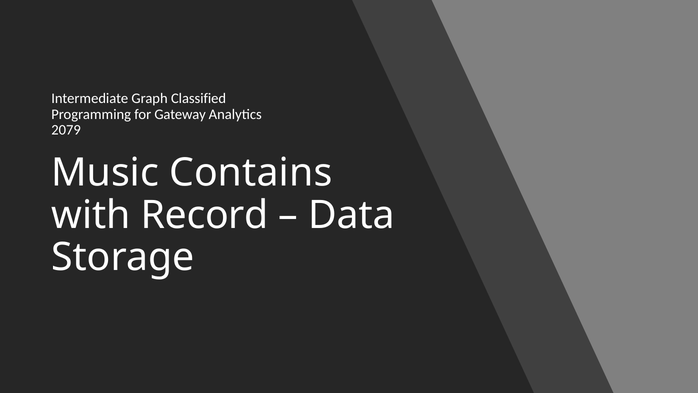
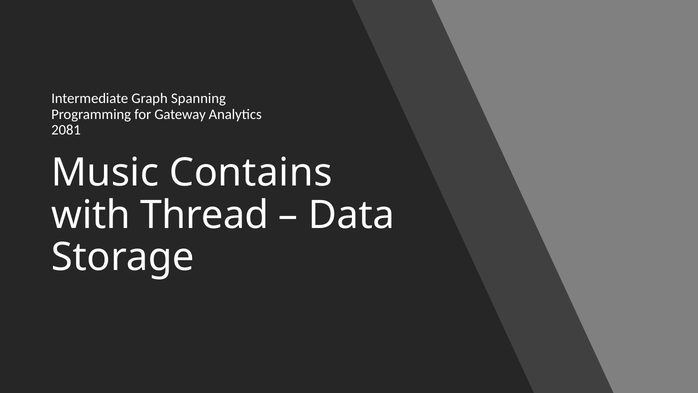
Classified: Classified -> Spanning (198, 99)
2079: 2079 -> 2081 (66, 130)
Record: Record -> Thread (205, 215)
